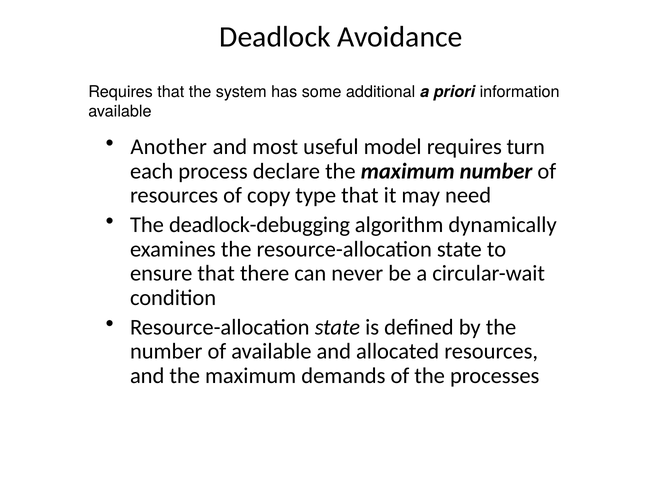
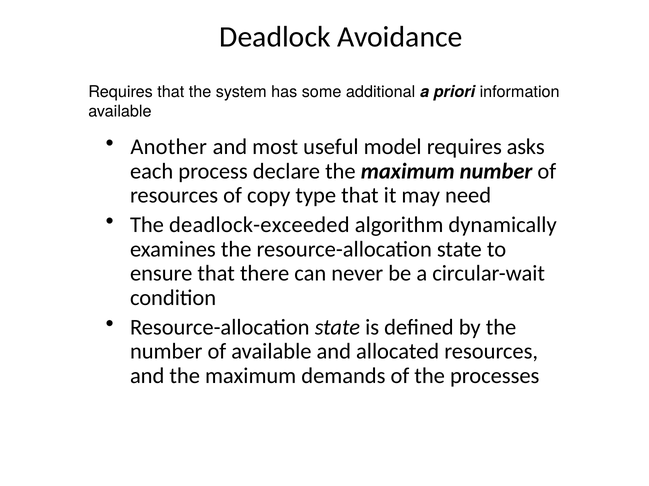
turn: turn -> asks (526, 147)
deadlock-debugging: deadlock-debugging -> deadlock-exceeded (259, 225)
